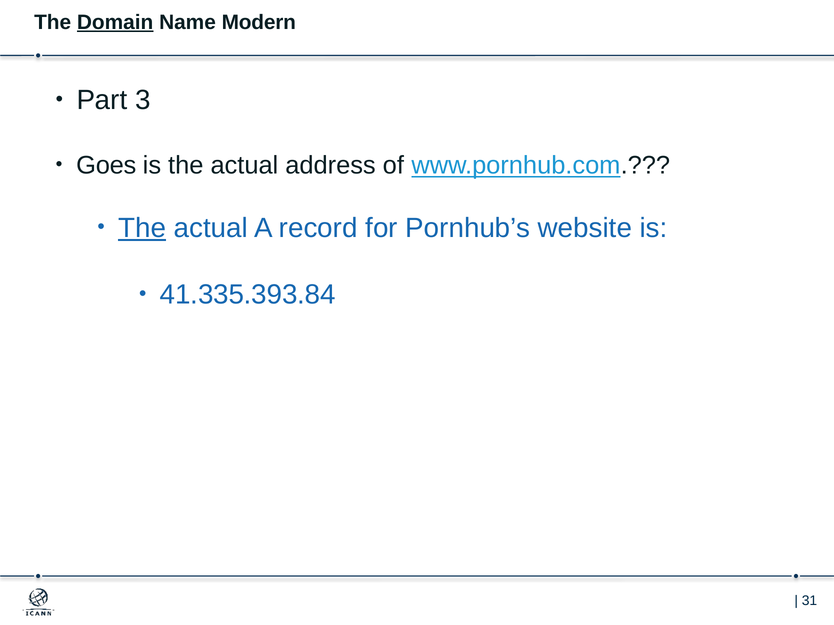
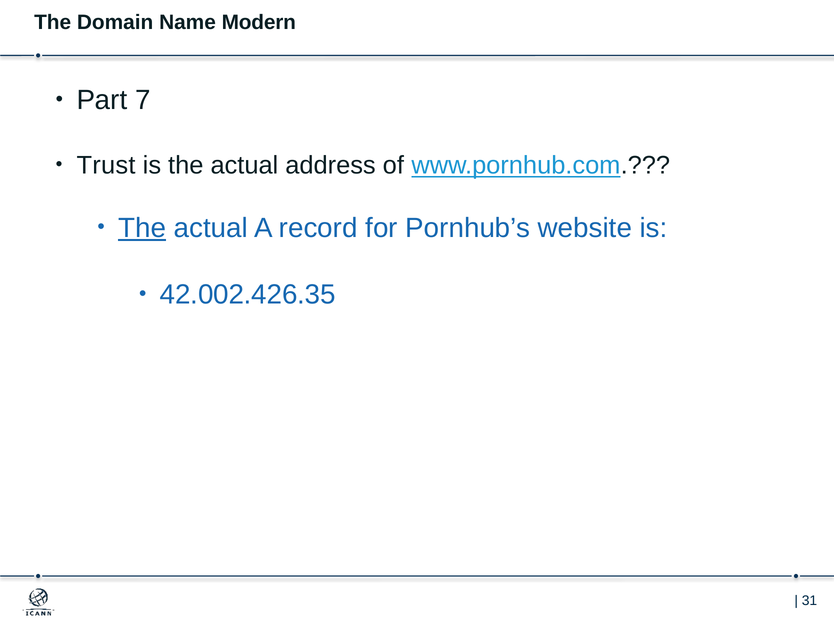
Domain underline: present -> none (115, 22)
3: 3 -> 7 (143, 100)
Goes: Goes -> Trust (106, 166)
41.335.393.84: 41.335.393.84 -> 42.002.426.35 (248, 295)
